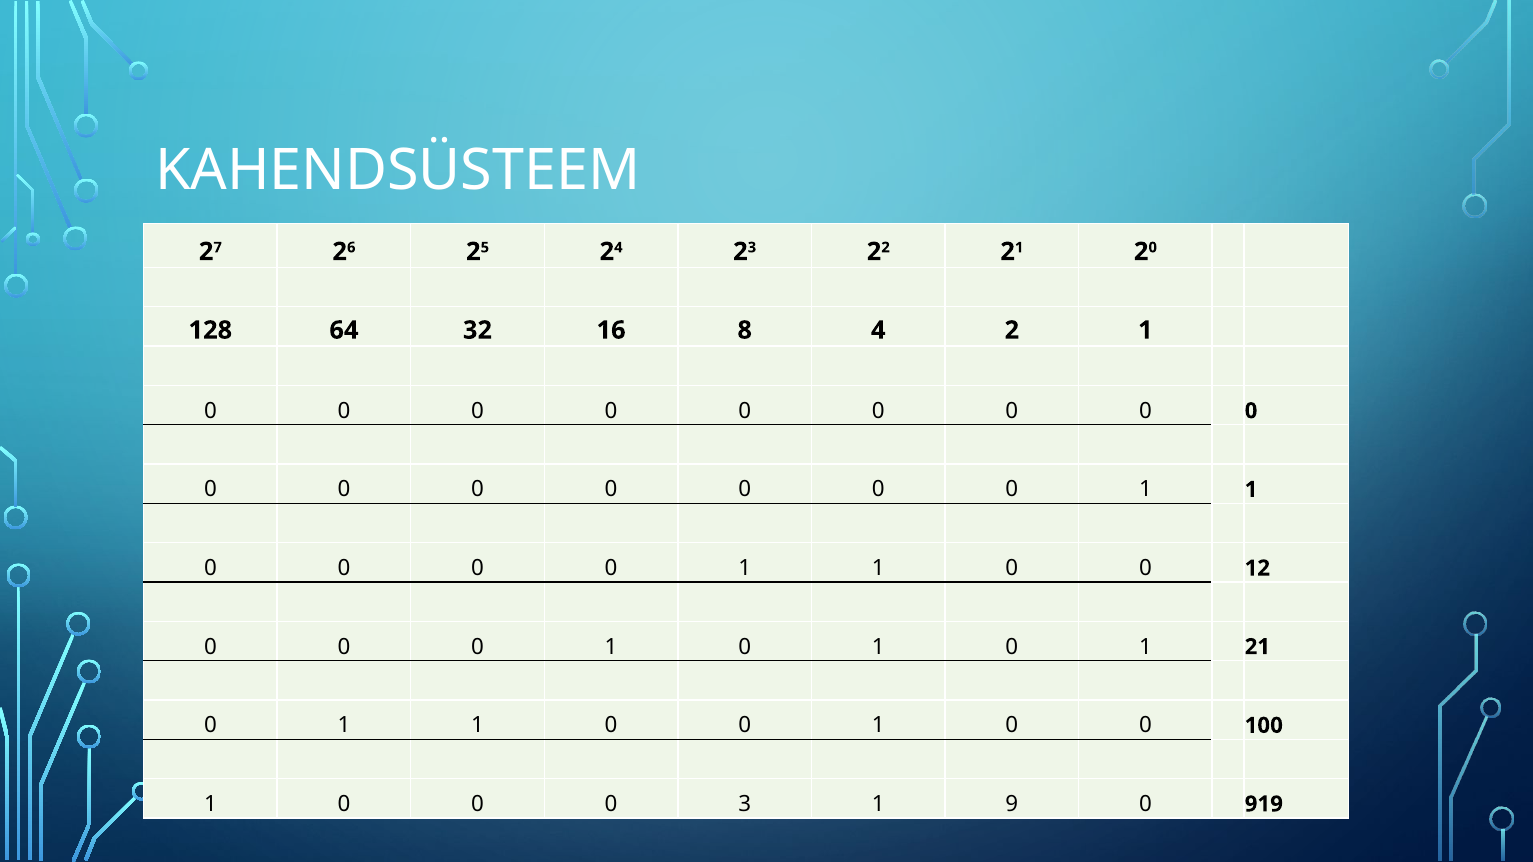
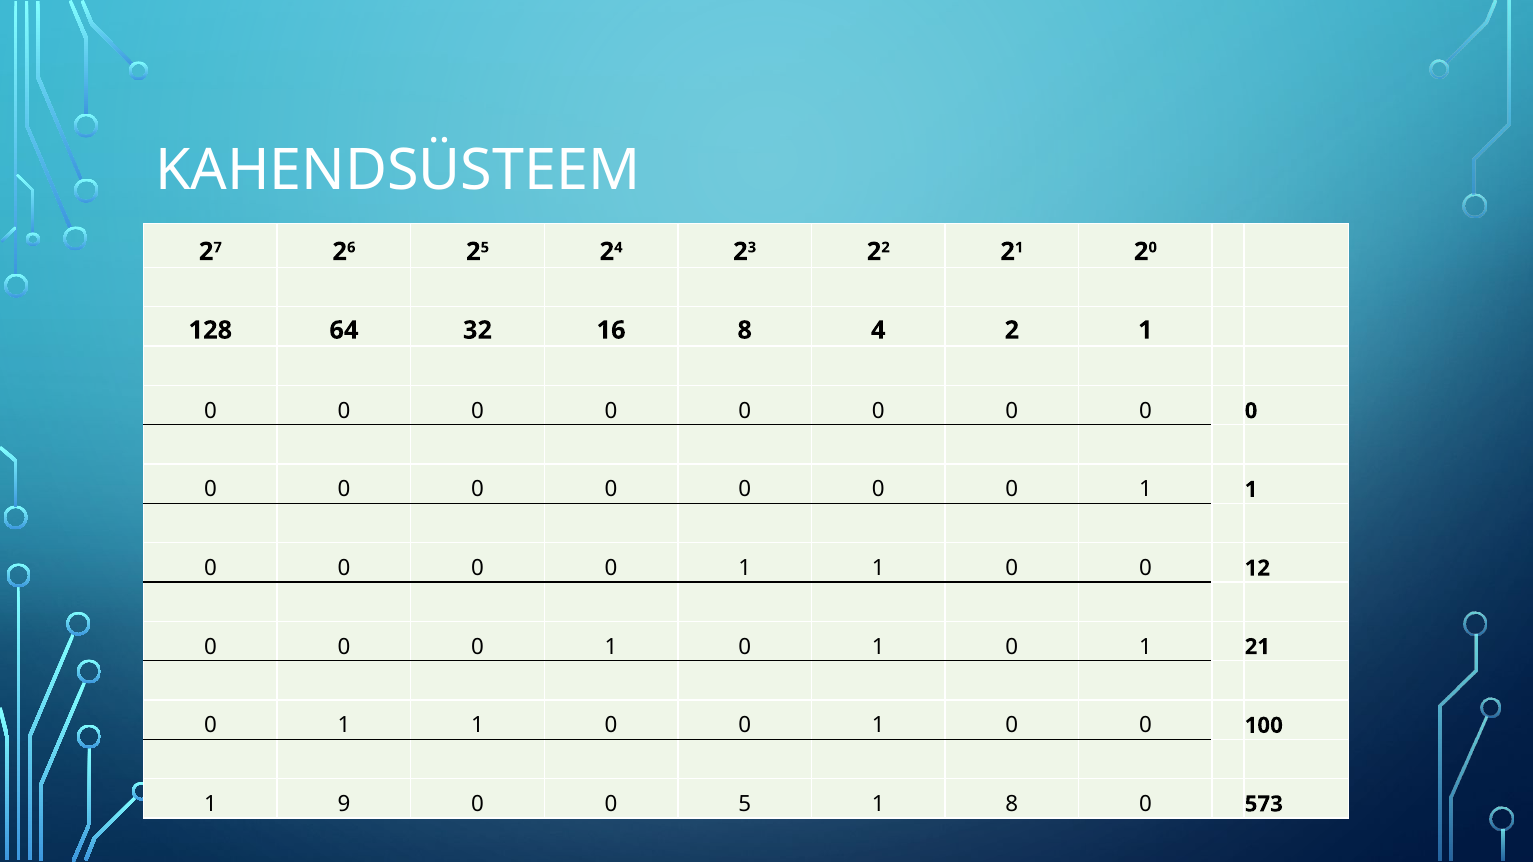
0: 0 -> 9 (344, 804)
3: 3 -> 5 (745, 804)
1 9: 9 -> 8 (1012, 804)
919: 919 -> 573 (1264, 804)
